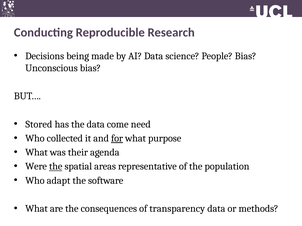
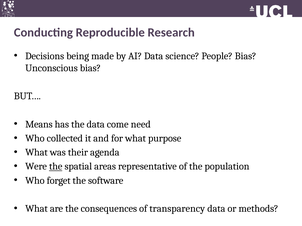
Stored: Stored -> Means (39, 125)
for underline: present -> none (117, 139)
adapt: adapt -> forget (59, 181)
